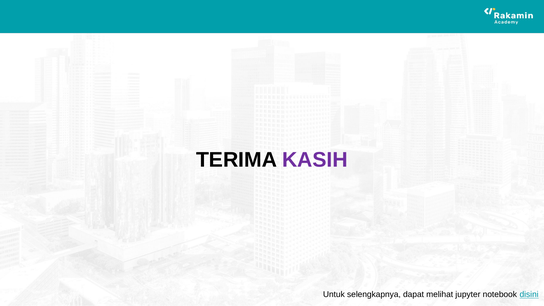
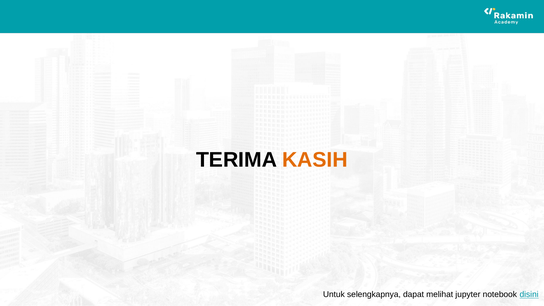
KASIH colour: purple -> orange (315, 160)
